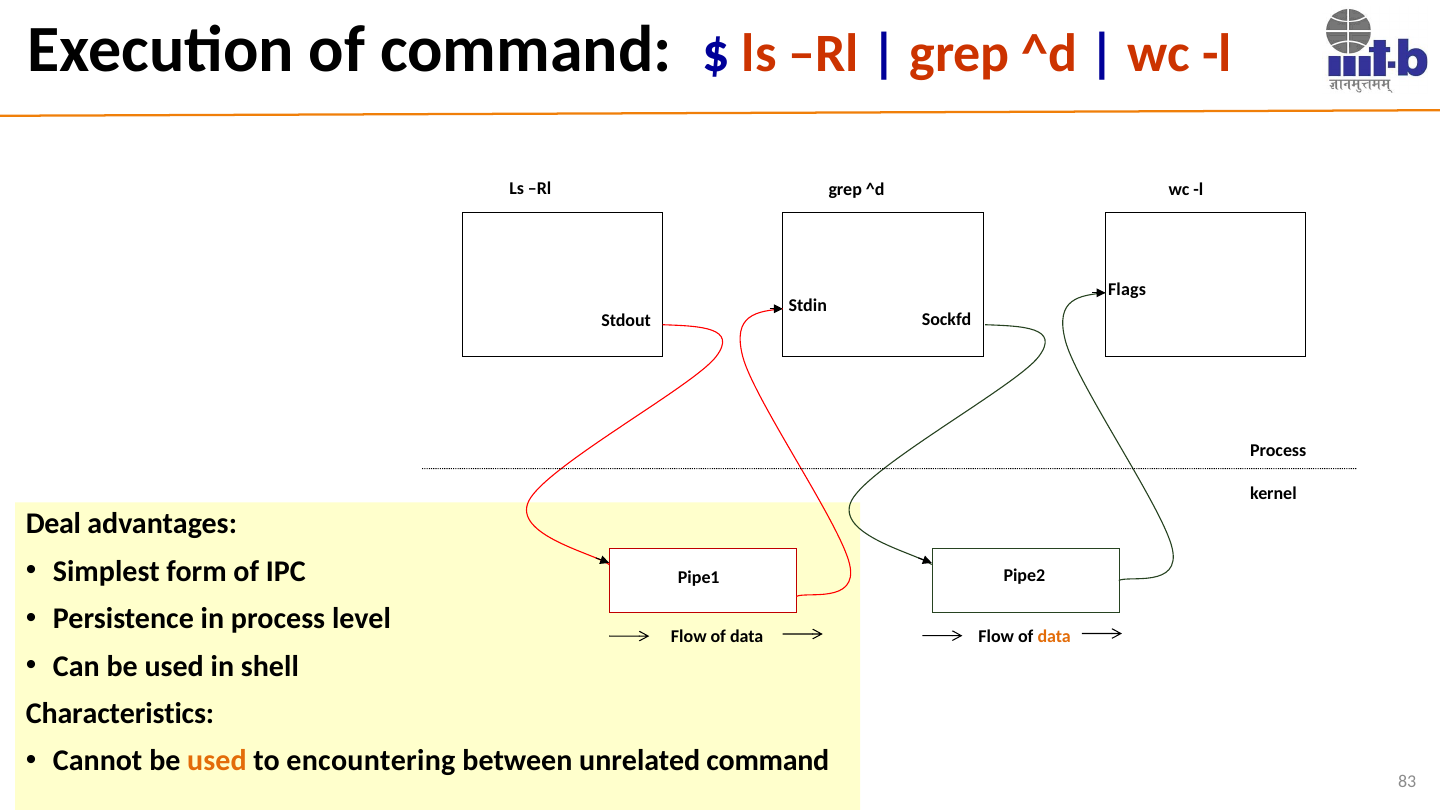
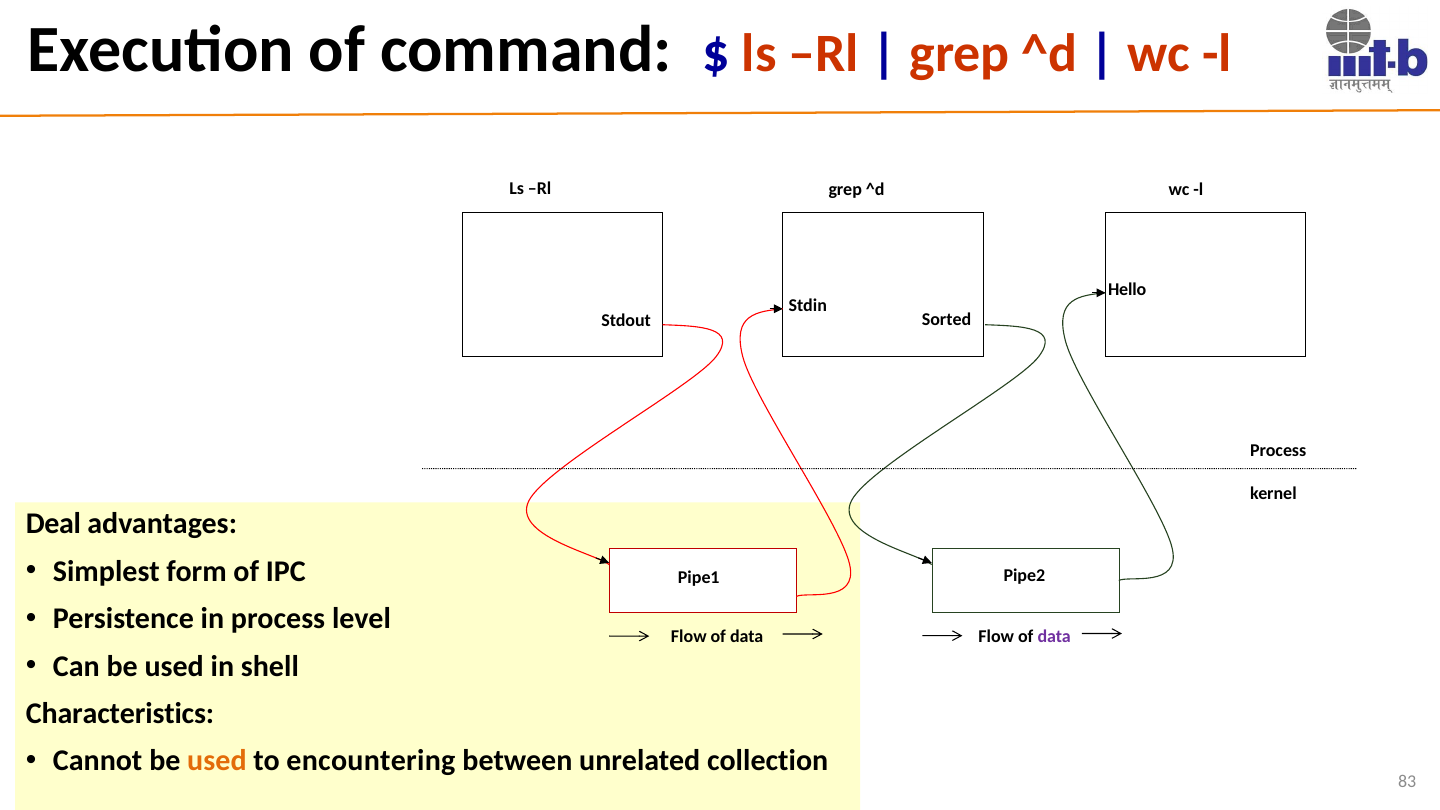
Flags: Flags -> Hello (1127, 289)
Sockfd: Sockfd -> Sorted (947, 319)
data colour: orange -> purple (1054, 637)
unrelated command: command -> collection (768, 761)
